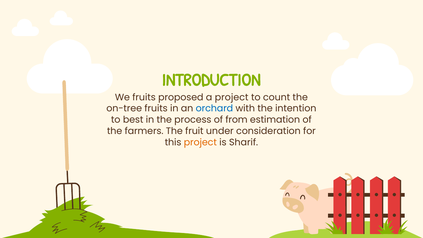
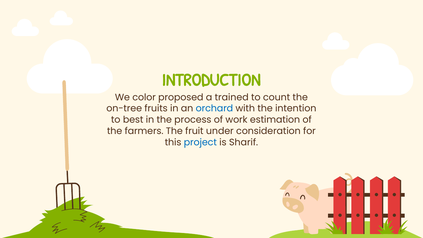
We fruits: fruits -> color (144, 97)
a project: project -> trained (232, 97)
from: from -> work (236, 120)
project colour: orange -> blue (200, 142)
